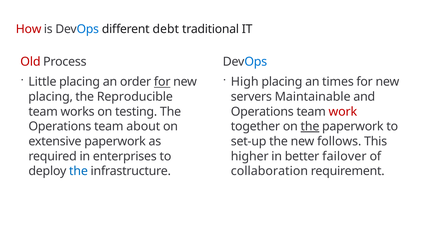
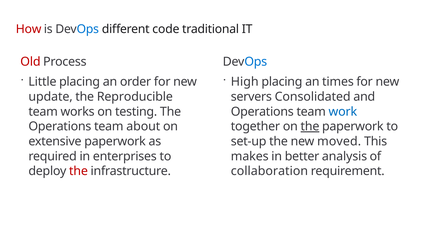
debt: debt -> code (166, 29)
for underline: present -> none (162, 82)
placing: placing -> update (51, 97)
Maintainable: Maintainable -> Consolidated (313, 97)
work colour: red -> blue (343, 112)
follows: follows -> moved (339, 141)
higher: higher -> makes (250, 156)
failover: failover -> analysis (345, 156)
the colour: blue -> red (78, 171)
